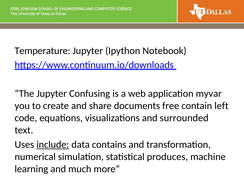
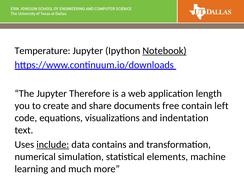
Notebook underline: none -> present (164, 51)
Confusing: Confusing -> Therefore (90, 94)
myvar: myvar -> length (209, 94)
surrounded: surrounded -> indentation (184, 118)
produces: produces -> elements (167, 157)
